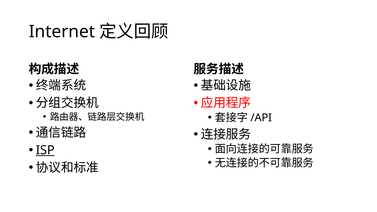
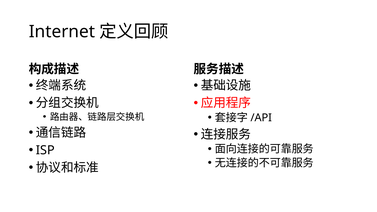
ISP underline: present -> none (45, 150)
